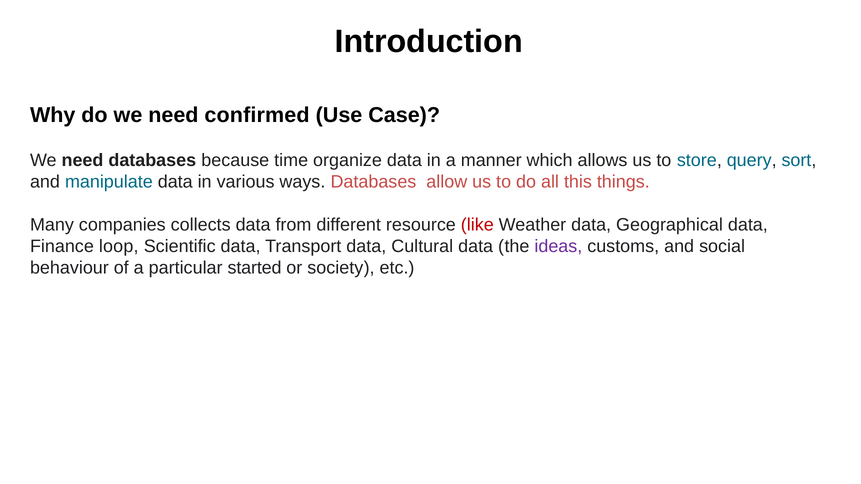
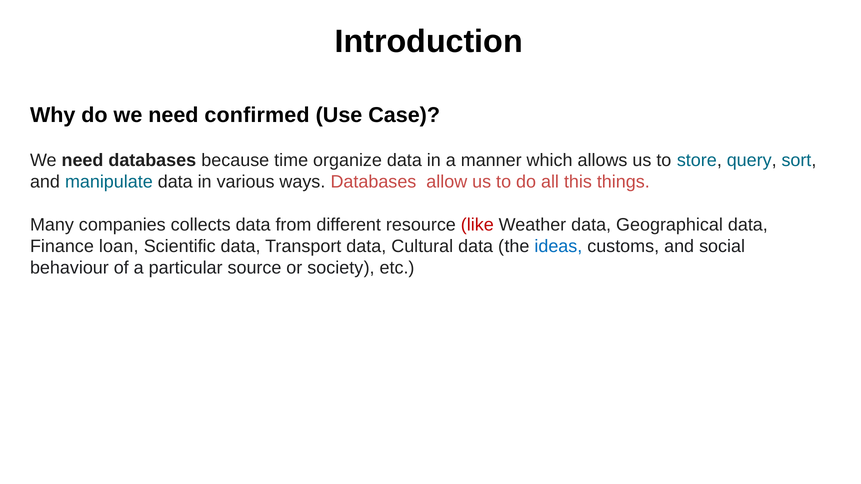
loop: loop -> loan (119, 246)
ideas colour: purple -> blue (558, 246)
started: started -> source (254, 268)
